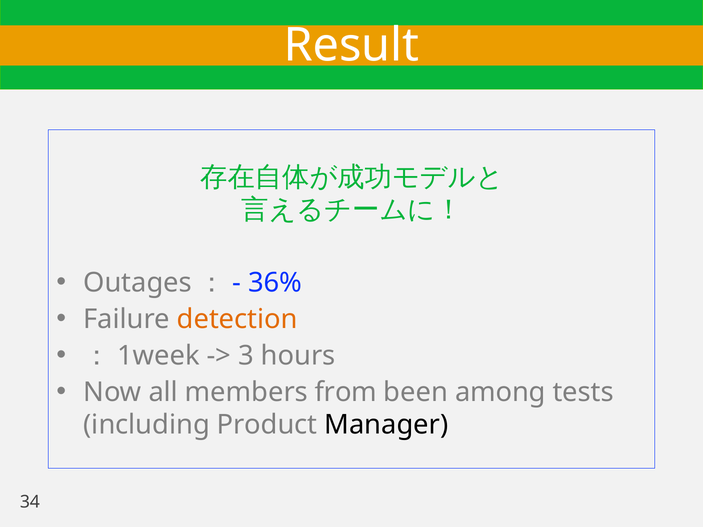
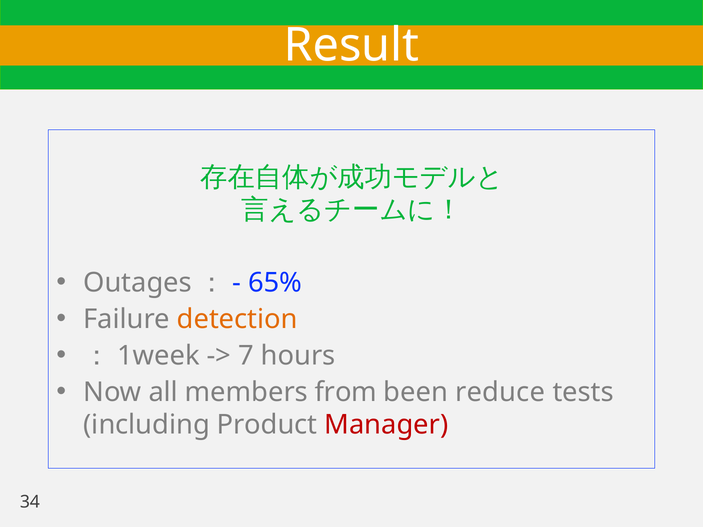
36%: 36% -> 65% (275, 283)
3: 3 -> 7 (246, 356)
among: among -> reduce (500, 392)
Manager colour: black -> red (386, 425)
